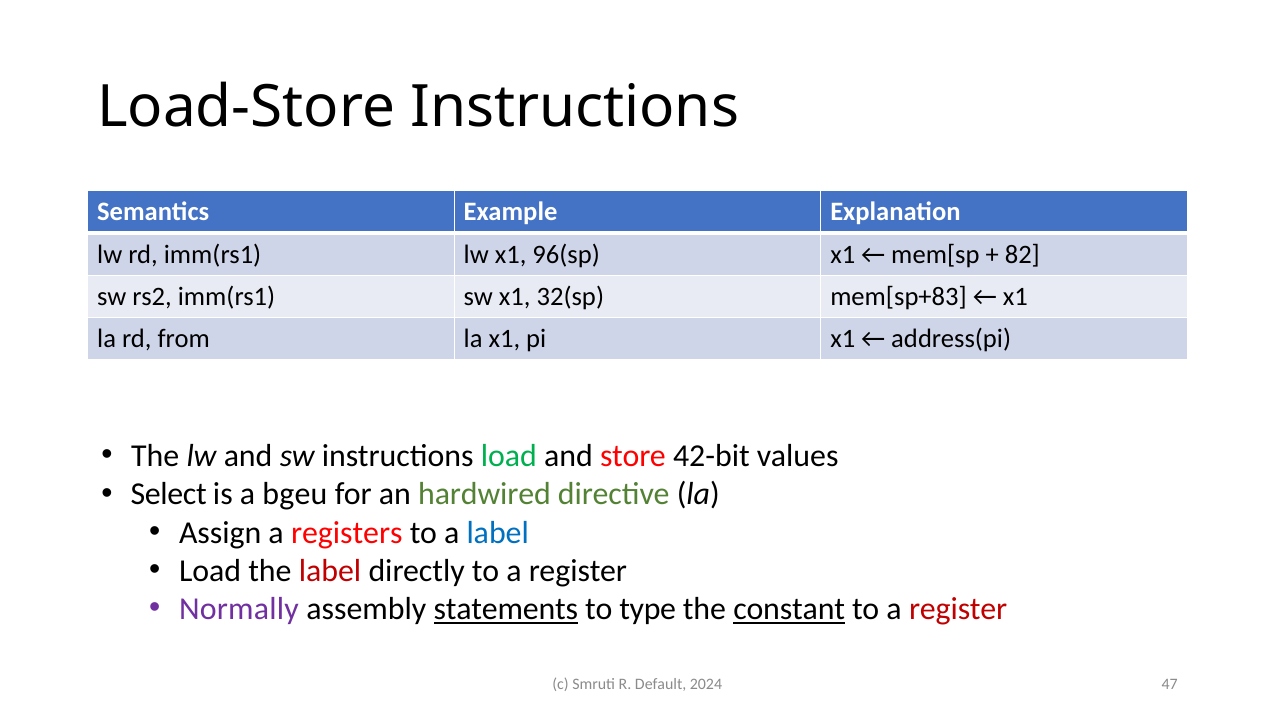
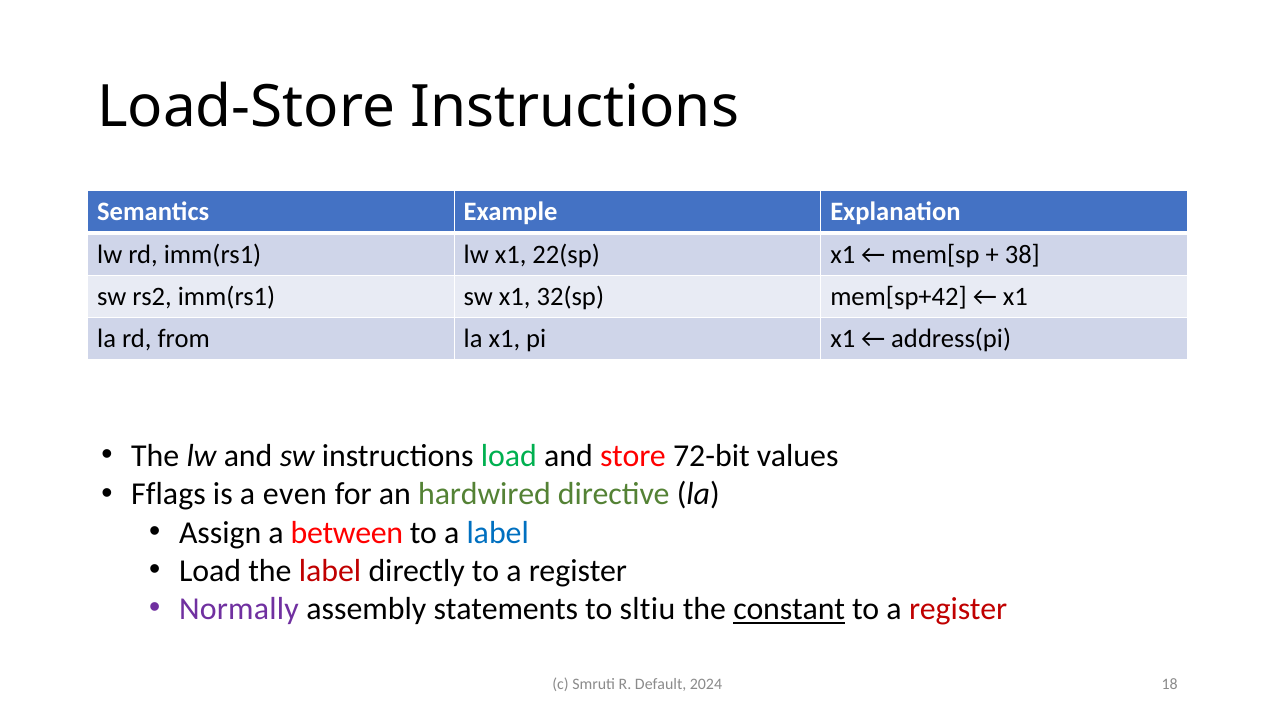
96(sp: 96(sp -> 22(sp (566, 254)
82: 82 -> 38 (1022, 254)
mem[sp+83: mem[sp+83 -> mem[sp+42 (899, 297)
42-bit: 42-bit -> 72-bit (711, 456)
Select: Select -> Fflags (168, 495)
bgeu: bgeu -> even (295, 495)
registers: registers -> between (347, 533)
statements underline: present -> none (506, 609)
type: type -> sltiu (647, 609)
47: 47 -> 18 (1170, 685)
